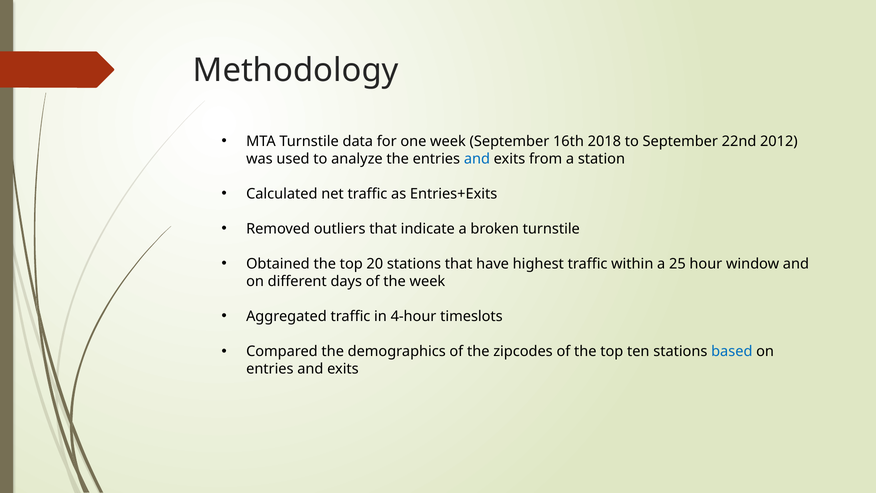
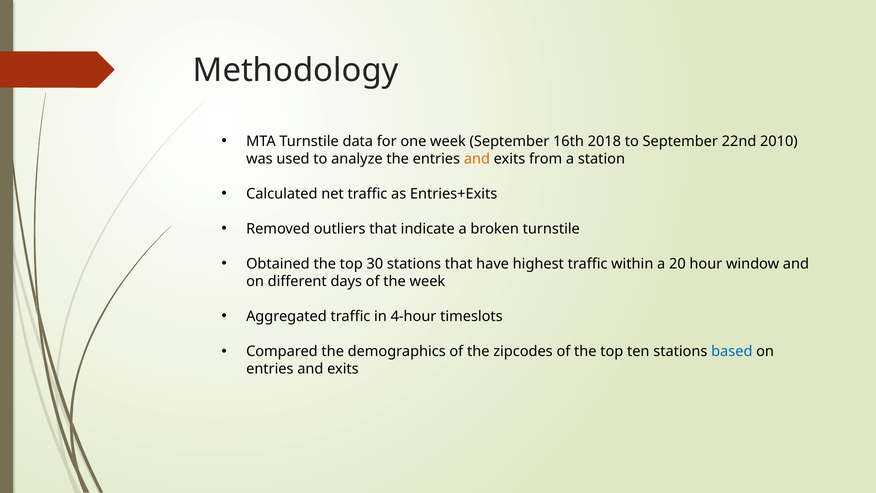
2012: 2012 -> 2010 (779, 141)
and colour: blue -> orange (477, 159)
20: 20 -> 30 (375, 264)
25: 25 -> 20 (677, 264)
